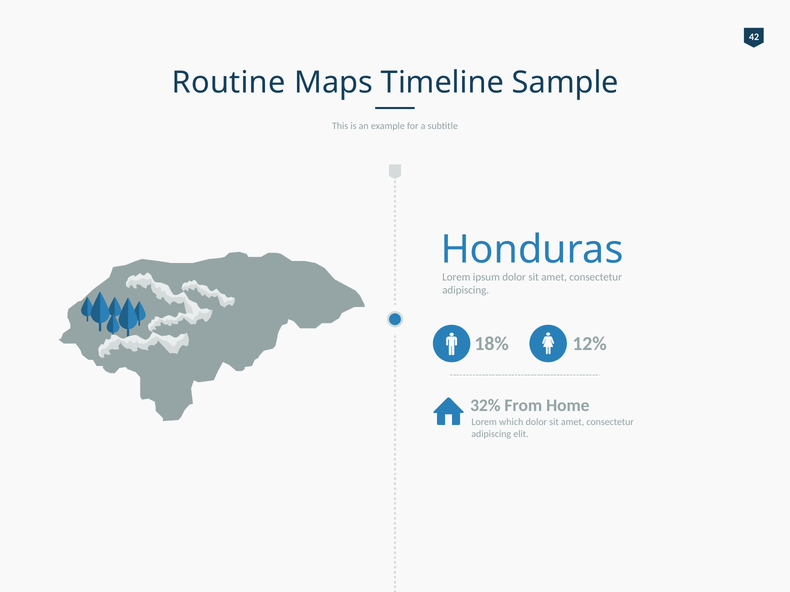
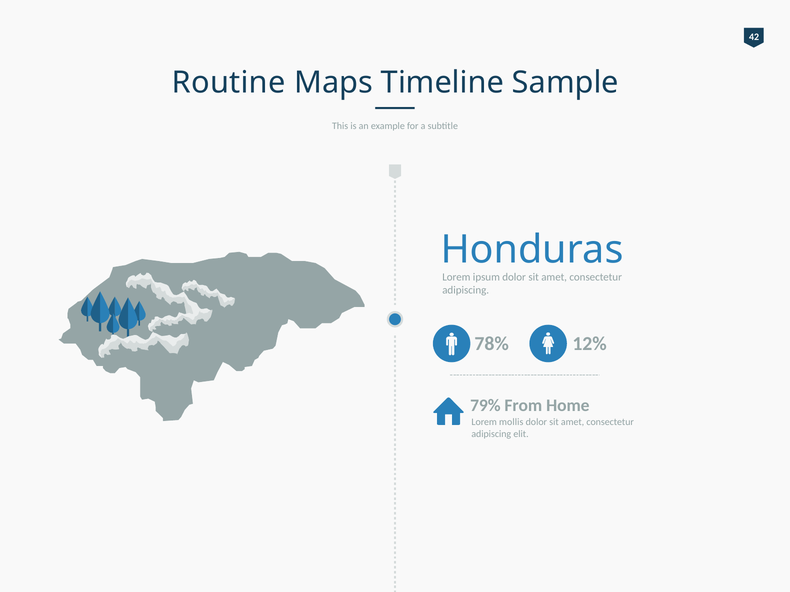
18%: 18% -> 78% (492, 344)
32%: 32% -> 79% (485, 406)
which: which -> mollis (511, 422)
